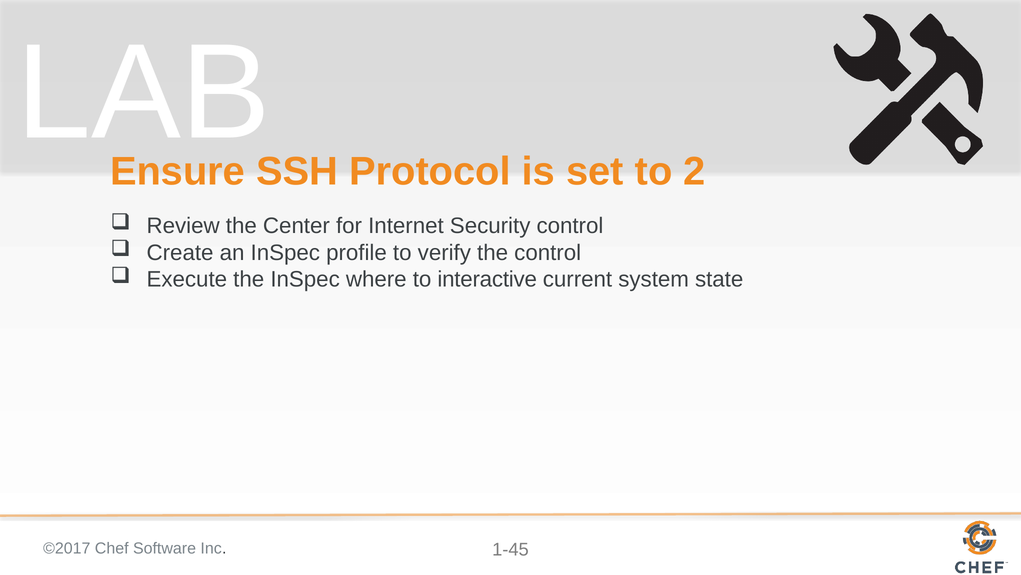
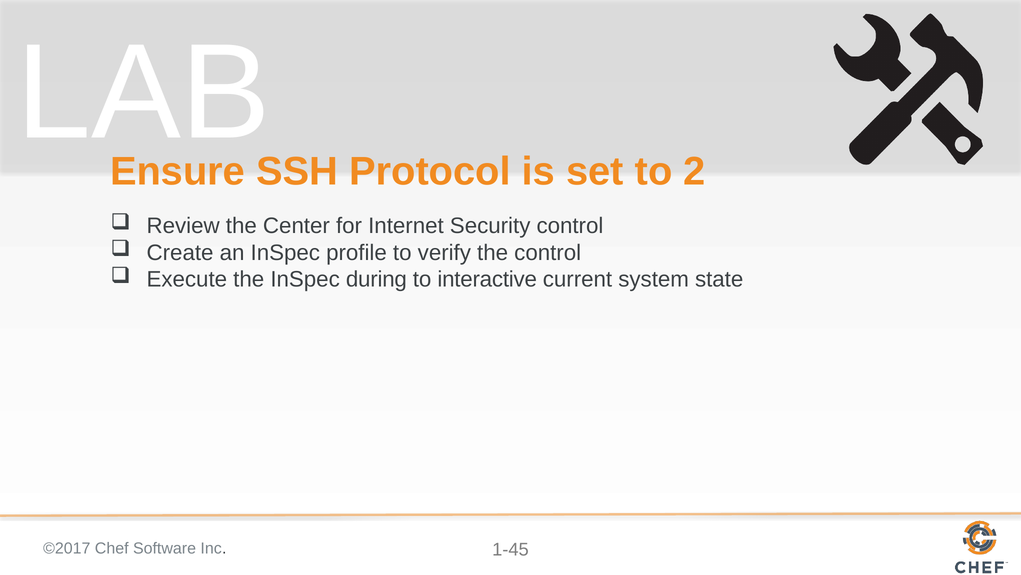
where: where -> during (376, 279)
